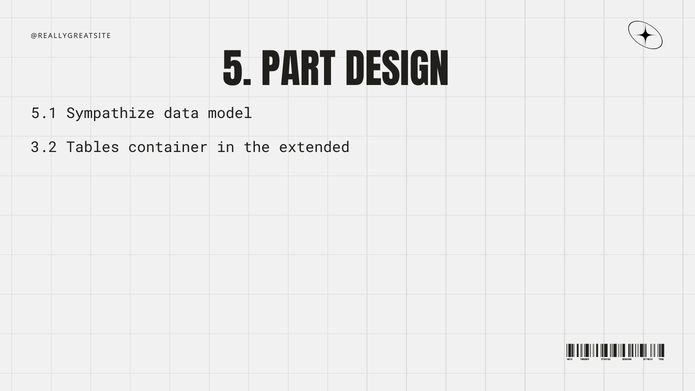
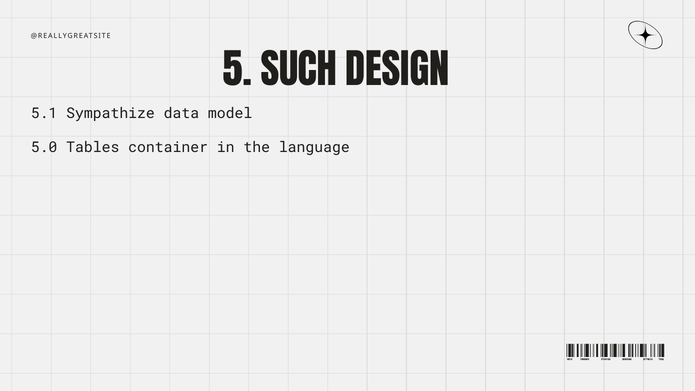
PART: PART -> SUCH (299, 72)
3.2: 3.2 -> 5.0 (44, 147)
extended: extended -> language (314, 147)
